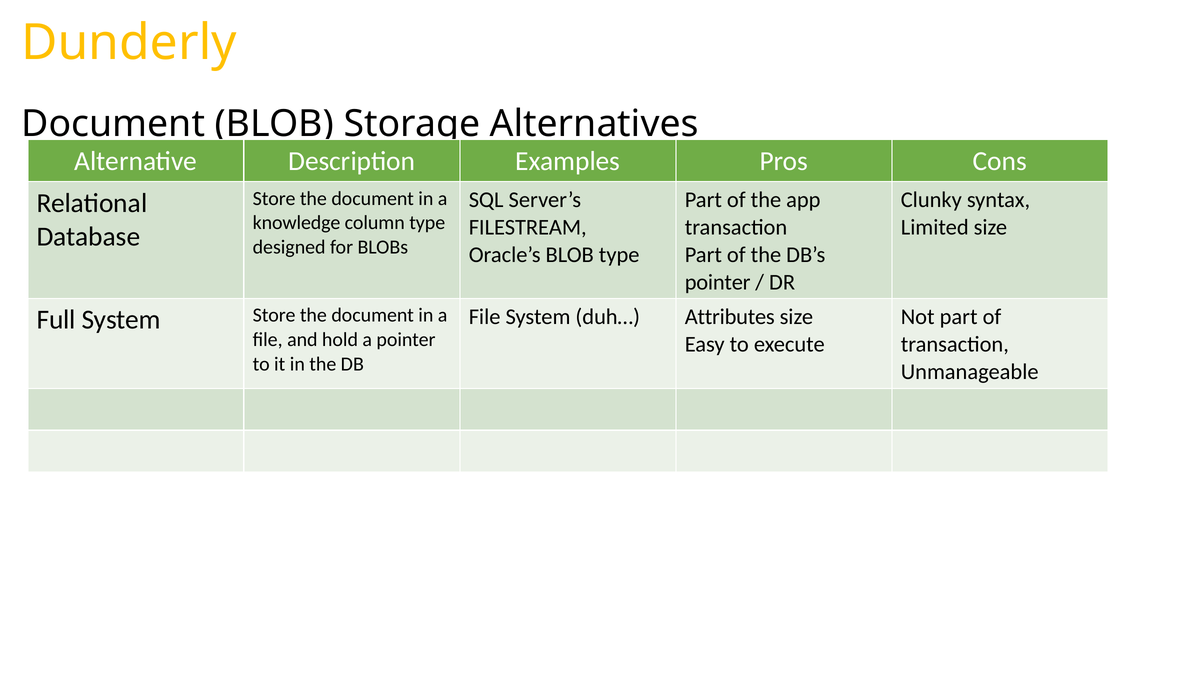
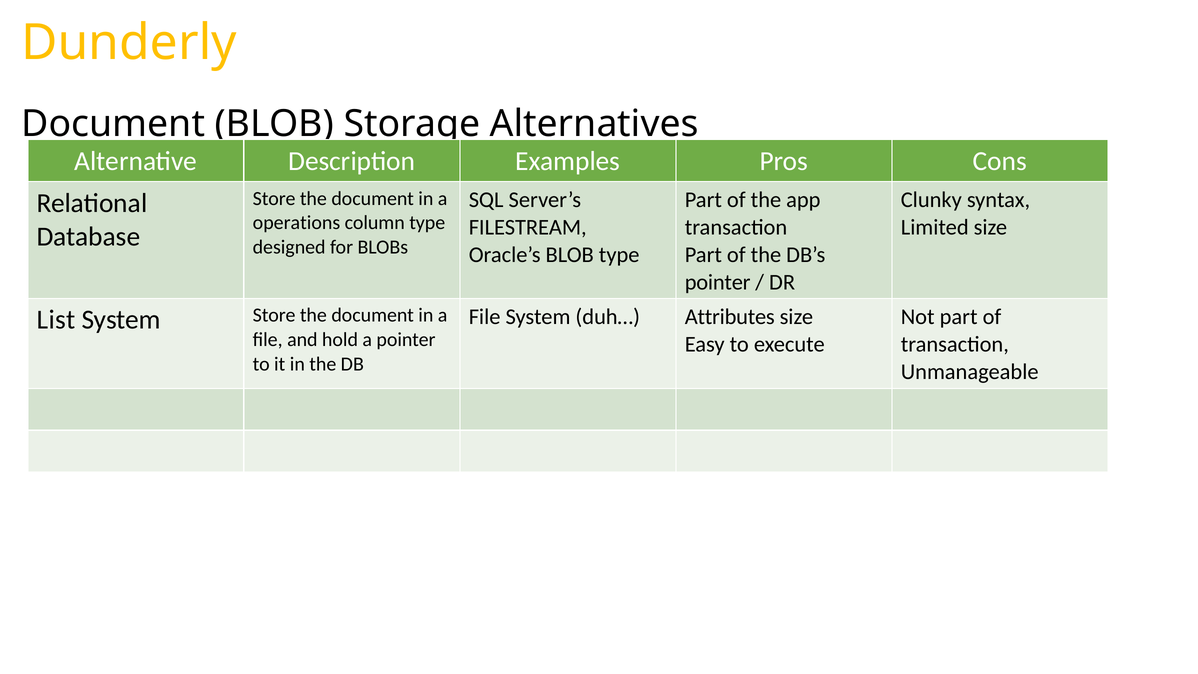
knowledge: knowledge -> operations (296, 223)
Full: Full -> List (56, 320)
